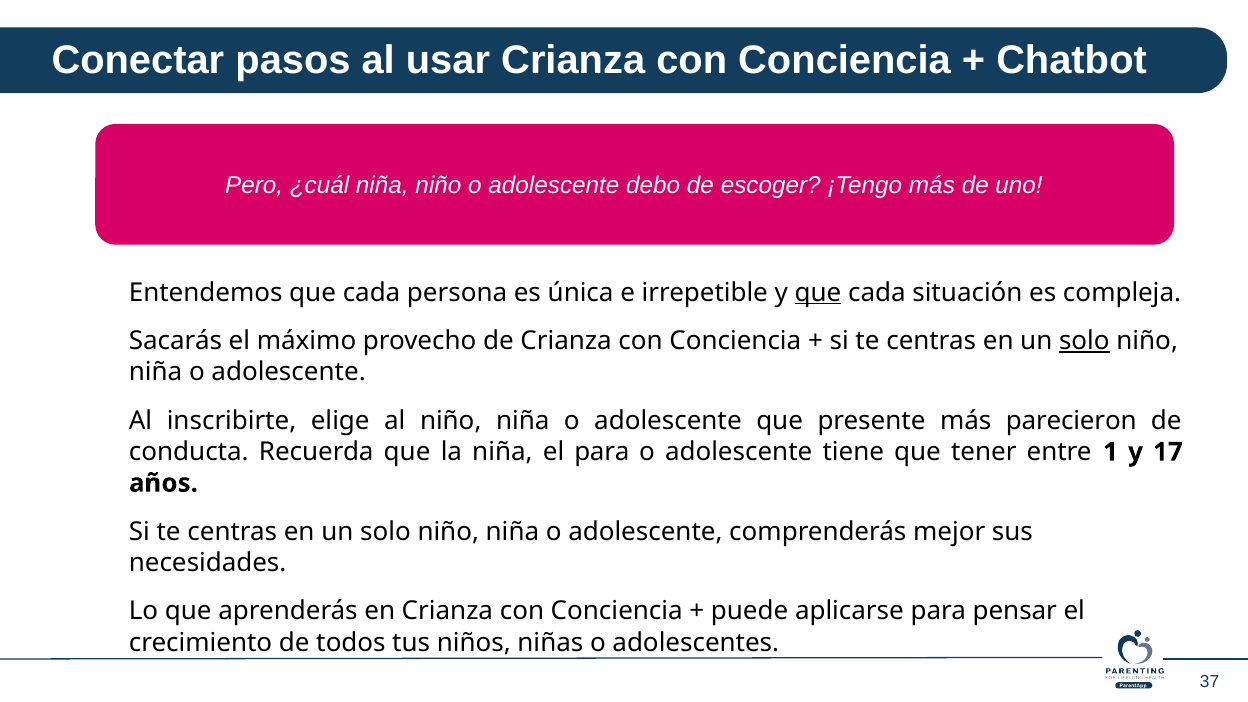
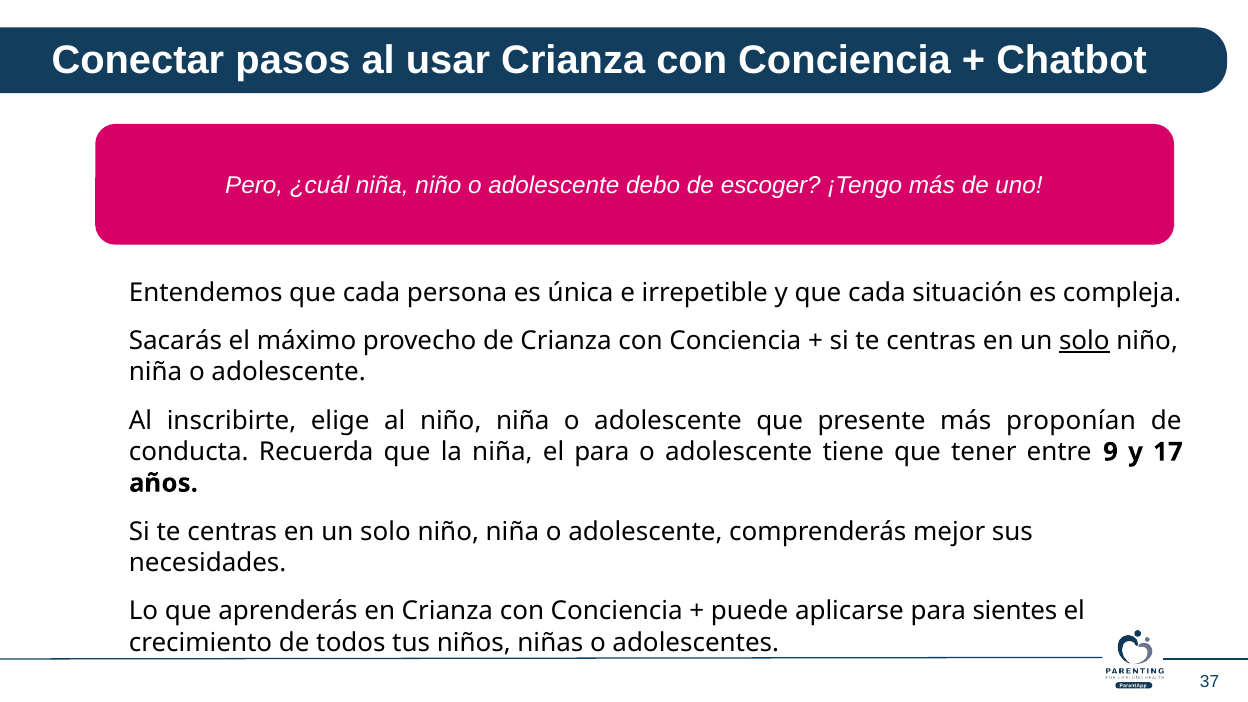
que underline: present -> none (818, 292)
parecieron: parecieron -> proponían (1071, 421)
1: 1 -> 9 (1110, 452)
pensar: pensar -> sientes (1015, 611)
